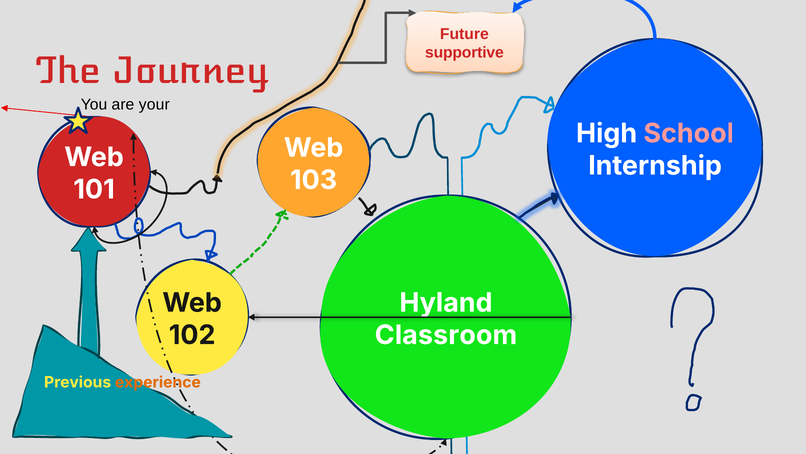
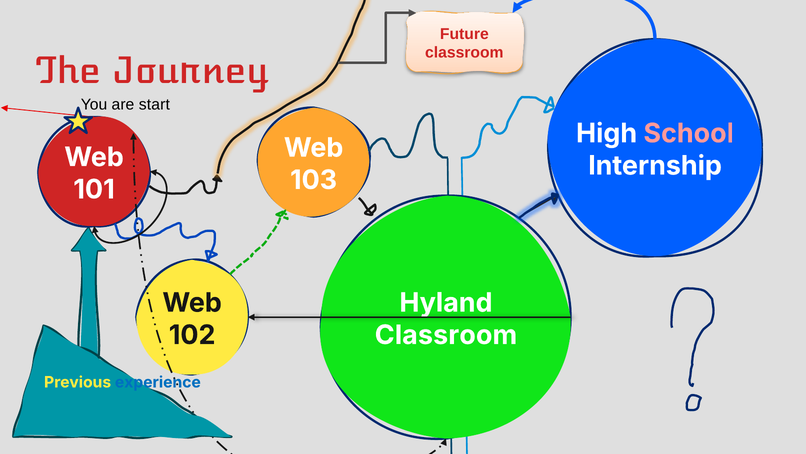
supportive: supportive -> classroom (464, 53)
your: your -> start (154, 104)
experience colour: orange -> blue (158, 382)
